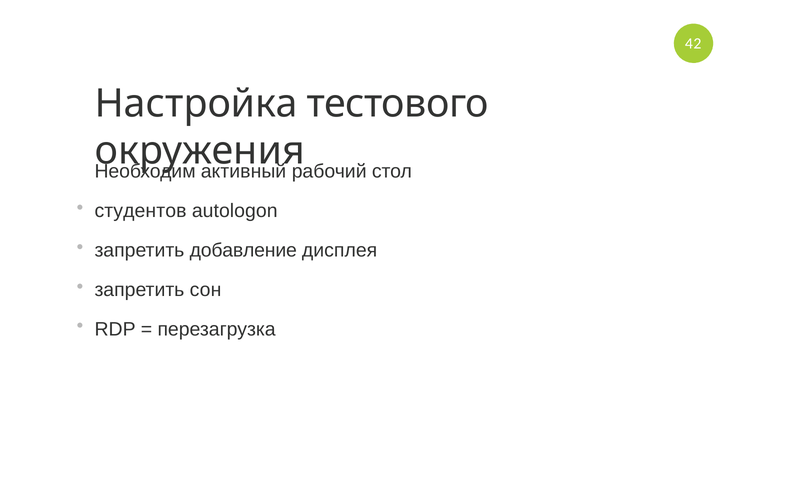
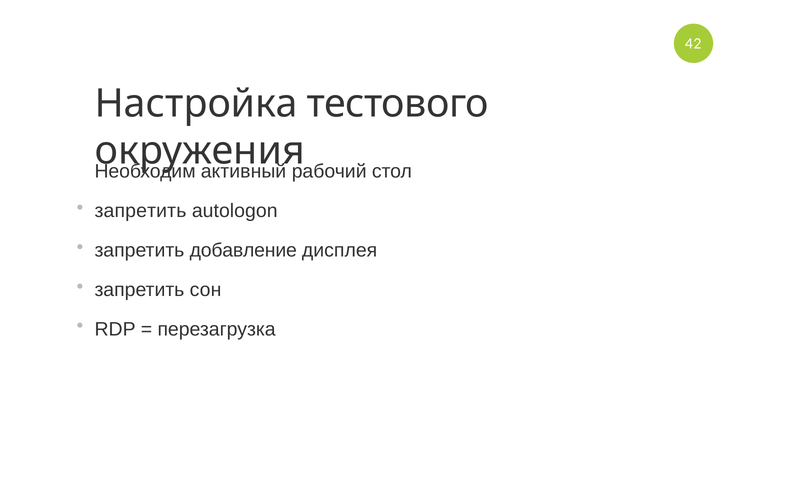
студентов: студентов -> запретить (140, 211)
